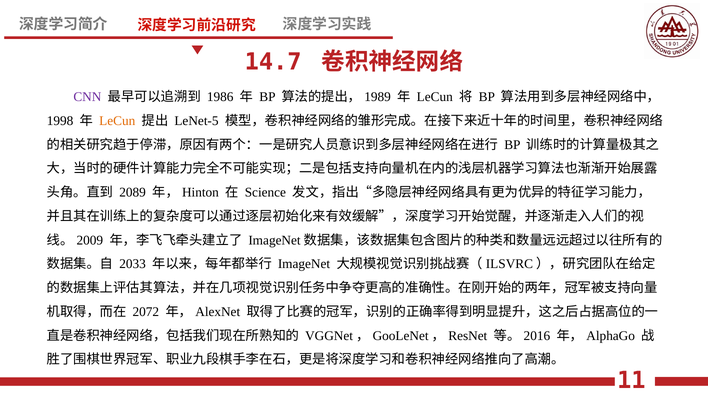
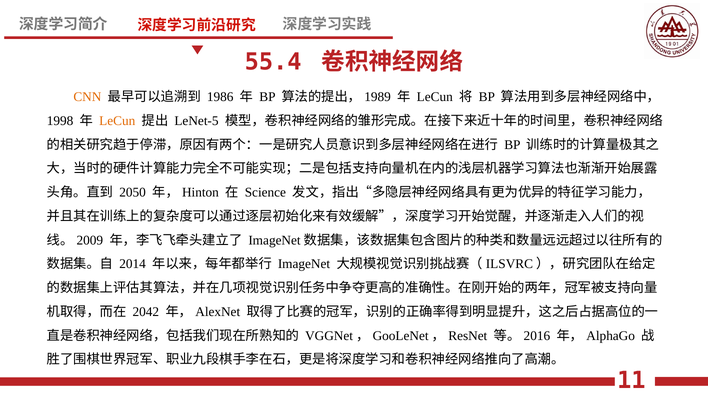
14.7: 14.7 -> 55.4 (273, 62)
CNN colour: purple -> orange (87, 97)
2089: 2089 -> 2050 (133, 193)
2033: 2033 -> 2014 (133, 264)
2072: 2072 -> 2042 (146, 312)
